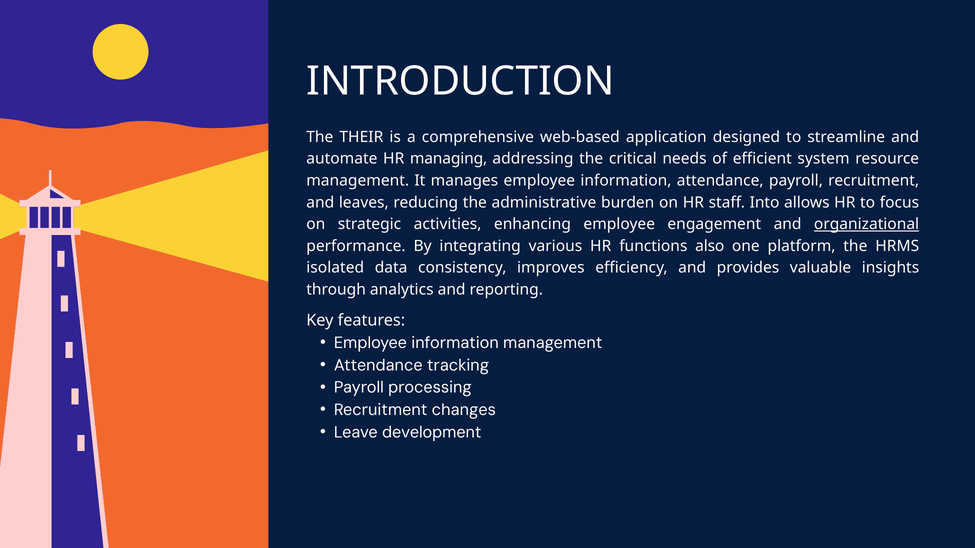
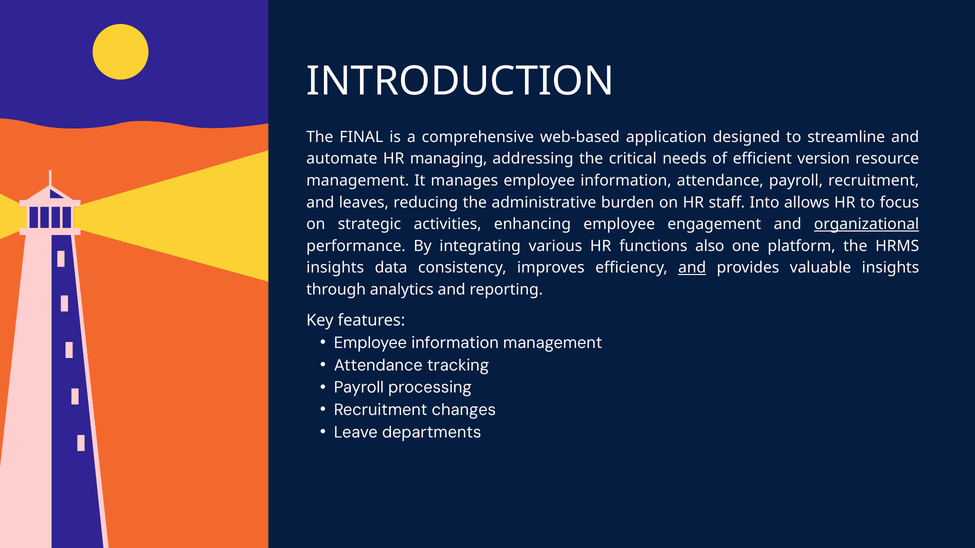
THEIR: THEIR -> FINAL (361, 137)
system: system -> version (824, 159)
isolated: isolated -> insights (335, 268)
and underline: none -> present (692, 268)
development: development -> departments (432, 433)
